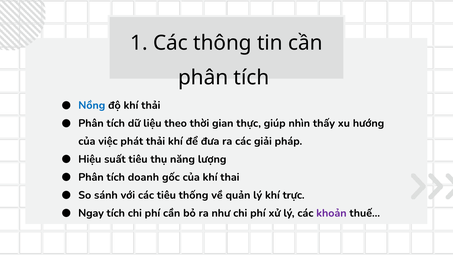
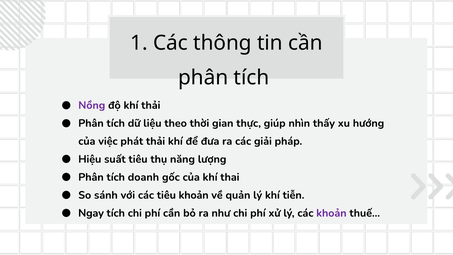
Nồng colour: blue -> purple (92, 105)
tiêu thống: thống -> khoản (194, 195)
trực: trực -> tiễn (294, 195)
